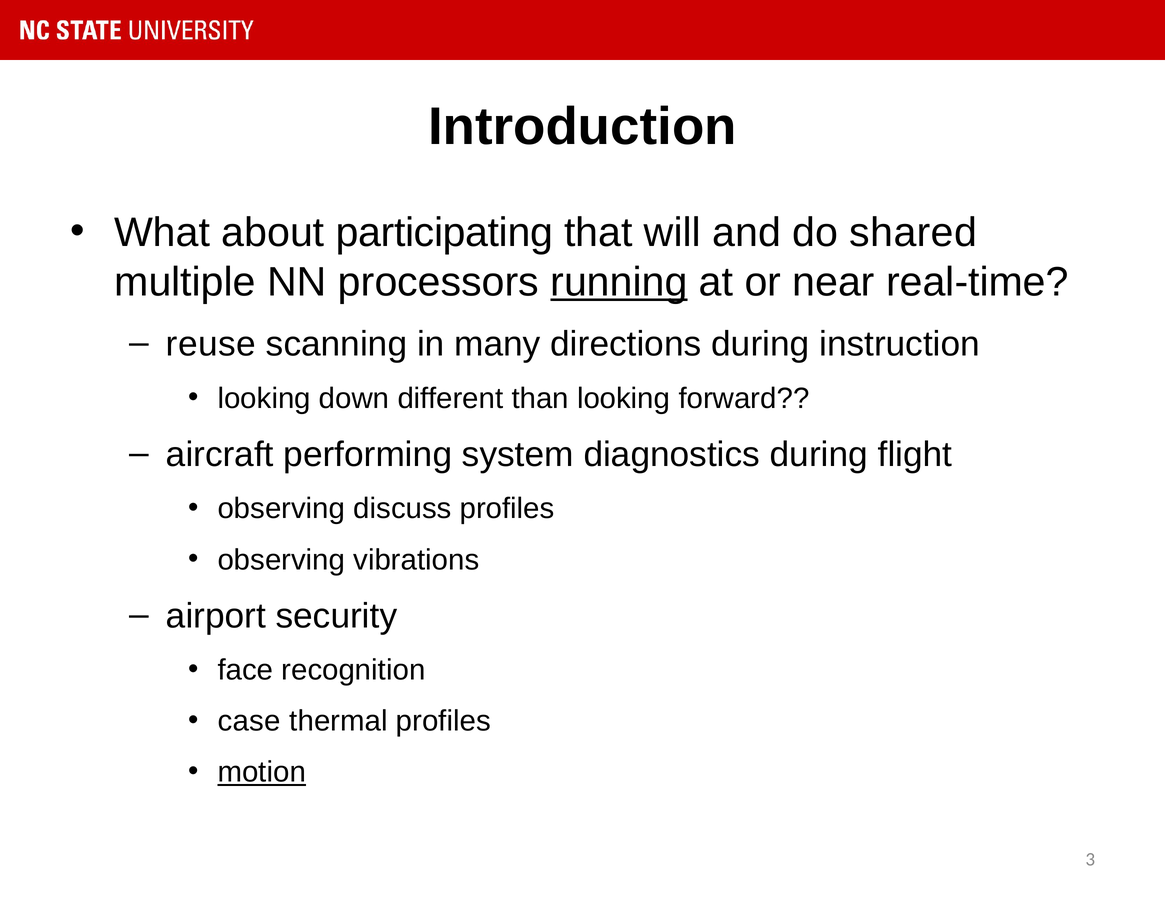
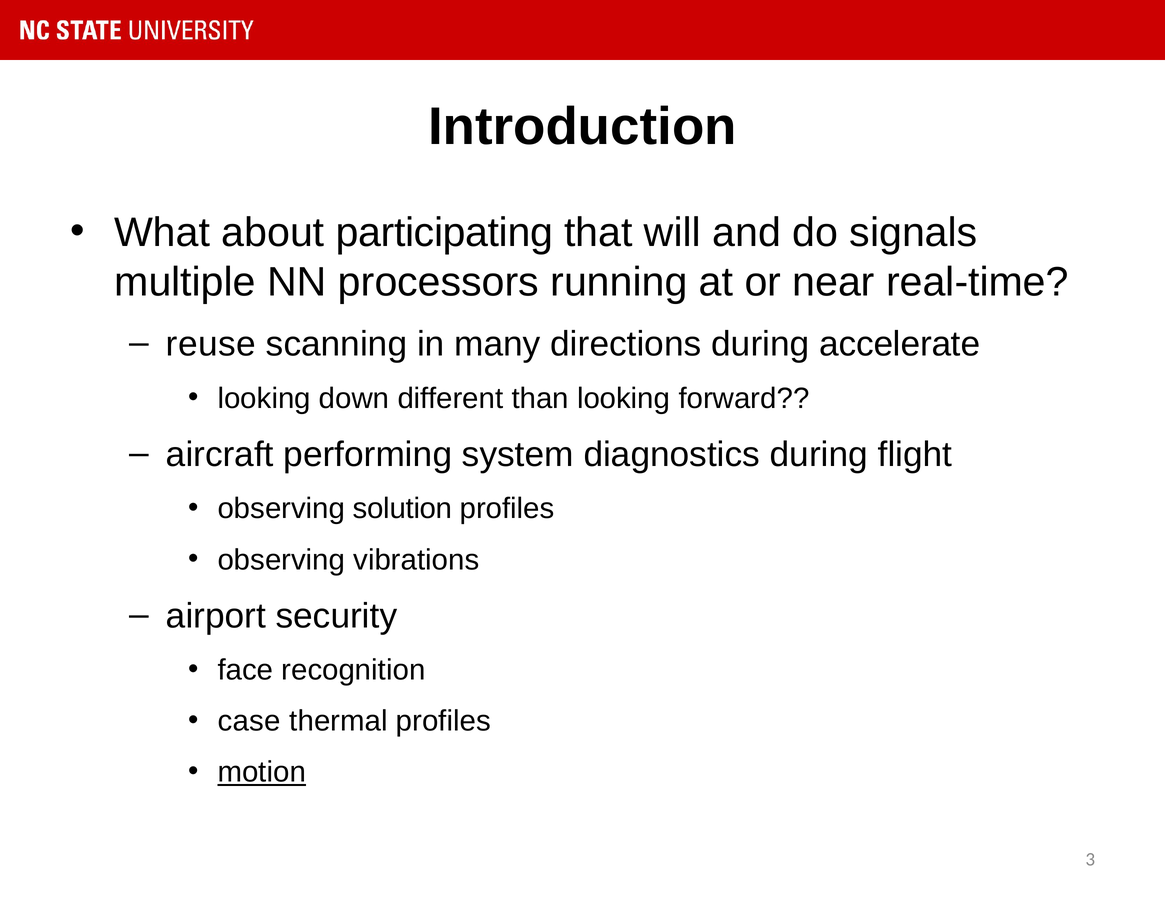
shared: shared -> signals (913, 233)
running underline: present -> none (619, 282)
instruction: instruction -> accelerate (900, 344)
discuss: discuss -> solution (403, 509)
